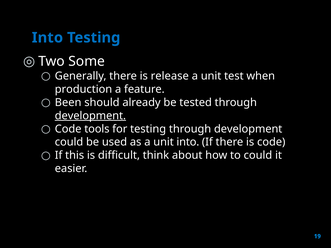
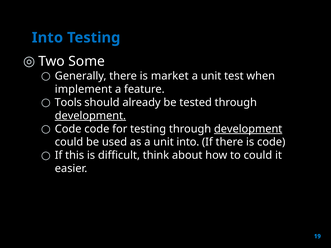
release: release -> market (170, 76)
production: production -> implement (83, 89)
Been: Been -> Tools (68, 103)
Code tools: tools -> code (97, 129)
development underline: none -> present (248, 129)
